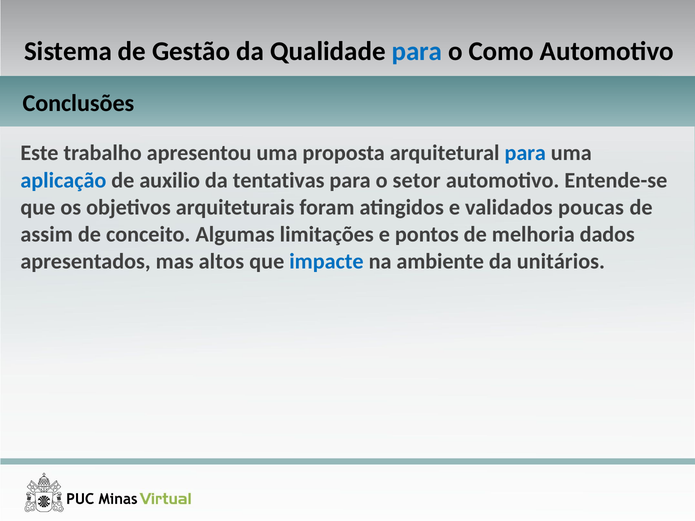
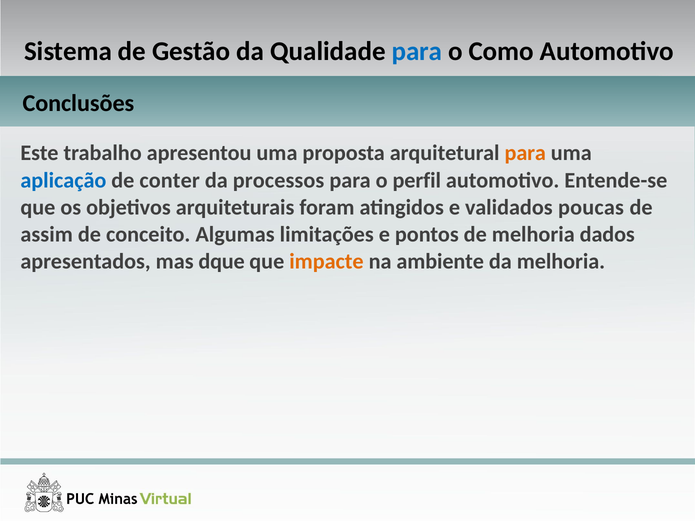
para colour: blue -> orange (525, 153)
auxilio: auxilio -> conter (170, 180)
tentativas: tentativas -> processos (279, 180)
setor: setor -> perfil (417, 180)
altos: altos -> dque (222, 261)
impacte colour: blue -> orange (326, 261)
da unitários: unitários -> melhoria (561, 261)
